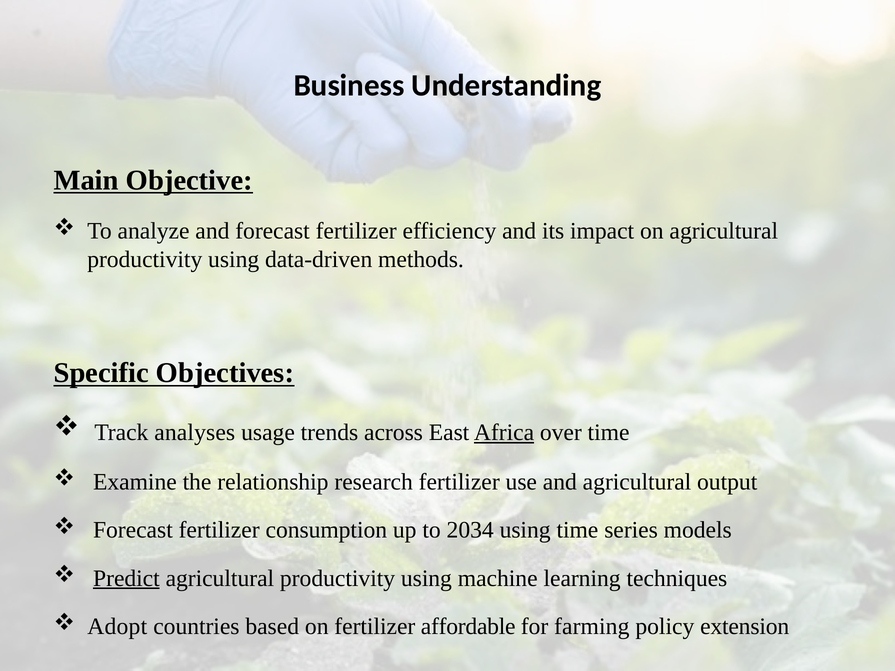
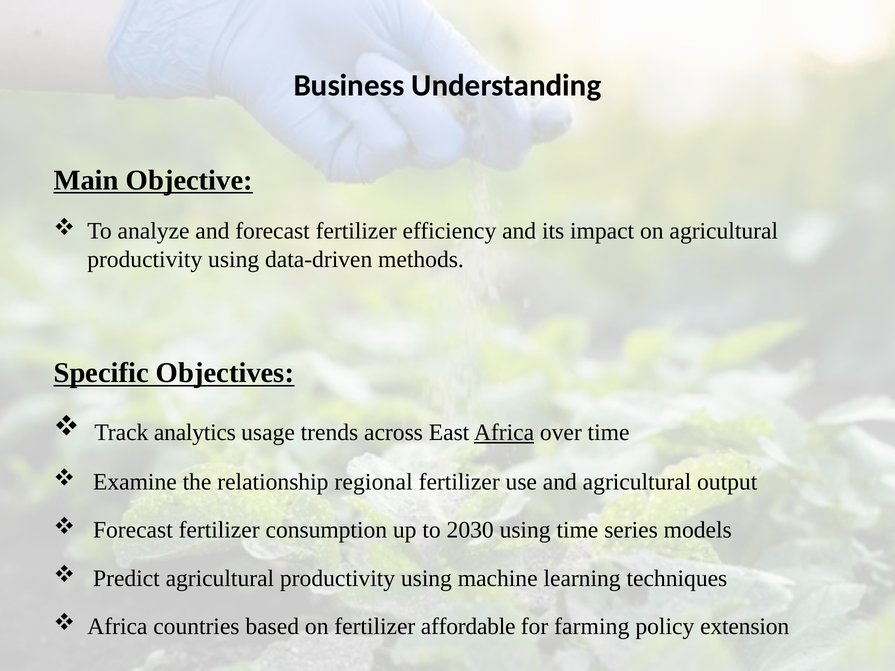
analyses: analyses -> analytics (195, 433)
research: research -> regional (374, 482)
2034: 2034 -> 2030 (470, 530)
Predict underline: present -> none (126, 578)
Adopt: Adopt -> Africa (117, 627)
